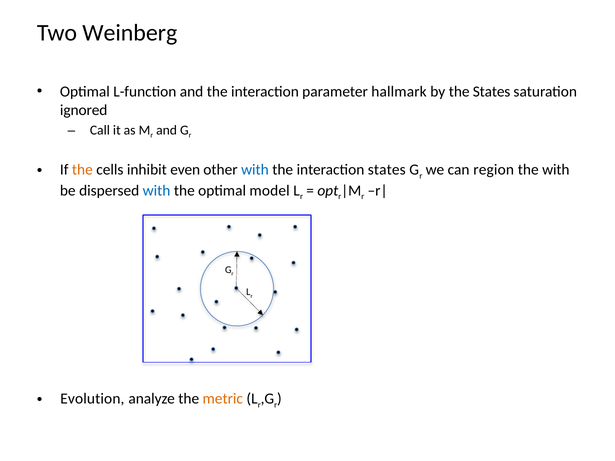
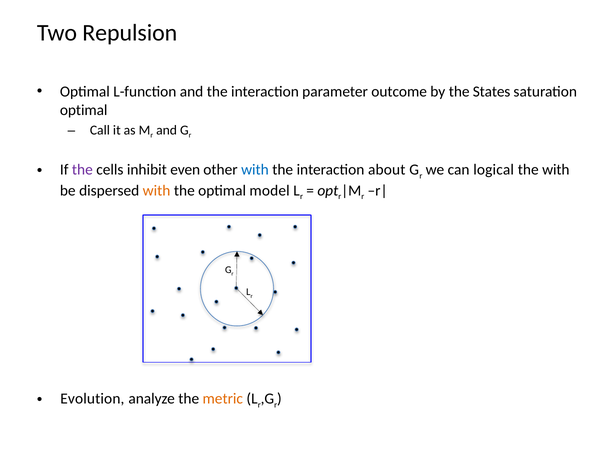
Weinberg: Weinberg -> Repulsion (130, 33)
hallmark: hallmark -> outcome (399, 92)
ignored: ignored -> optimal (84, 110)
the colour: orange -> purple (82, 170)
interaction states: states -> about (387, 170)
region: region -> logical (494, 170)
with colour: blue -> orange (157, 191)
